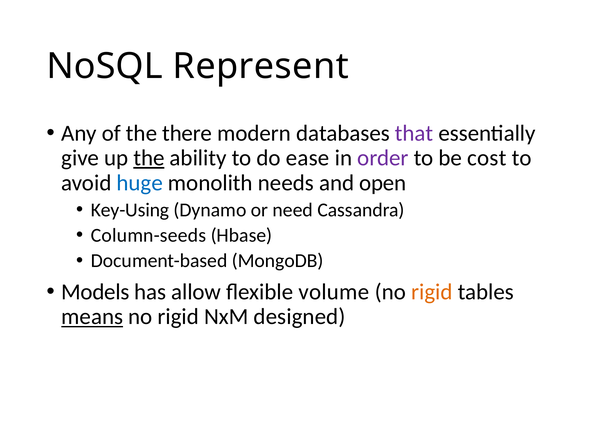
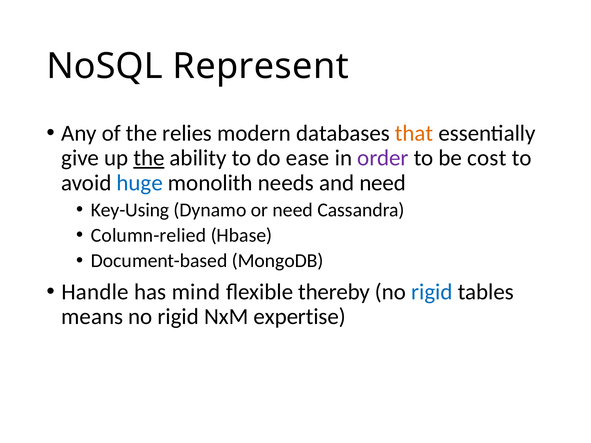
there: there -> relies (187, 133)
that colour: purple -> orange (414, 133)
and open: open -> need (383, 183)
Column-seeds: Column-seeds -> Column-relied (148, 235)
Models: Models -> Handle (95, 292)
allow: allow -> mind (196, 292)
volume: volume -> thereby (334, 292)
rigid colour: orange -> blue (432, 292)
means underline: present -> none (92, 317)
designed: designed -> expertise (300, 317)
